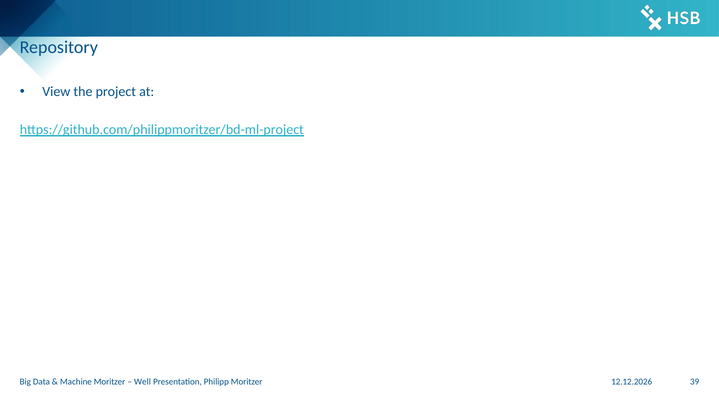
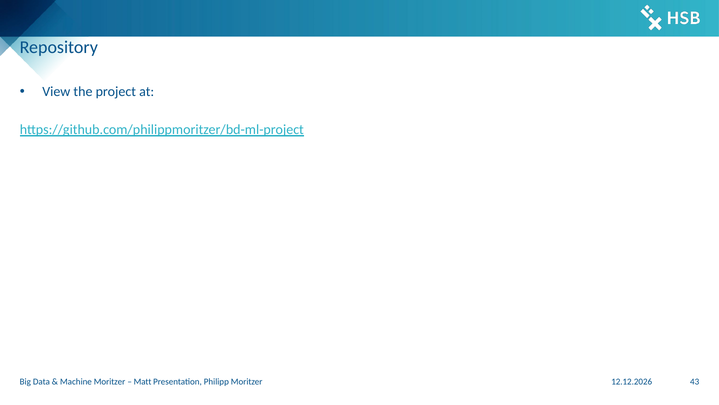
39: 39 -> 43 (695, 381)
Well: Well -> Matt (143, 381)
